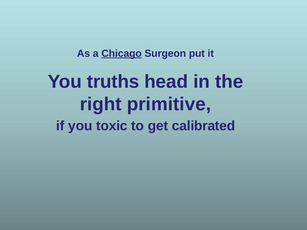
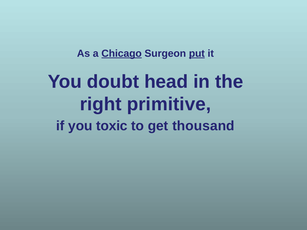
put underline: none -> present (197, 54)
truths: truths -> doubt (113, 82)
calibrated: calibrated -> thousand (203, 126)
